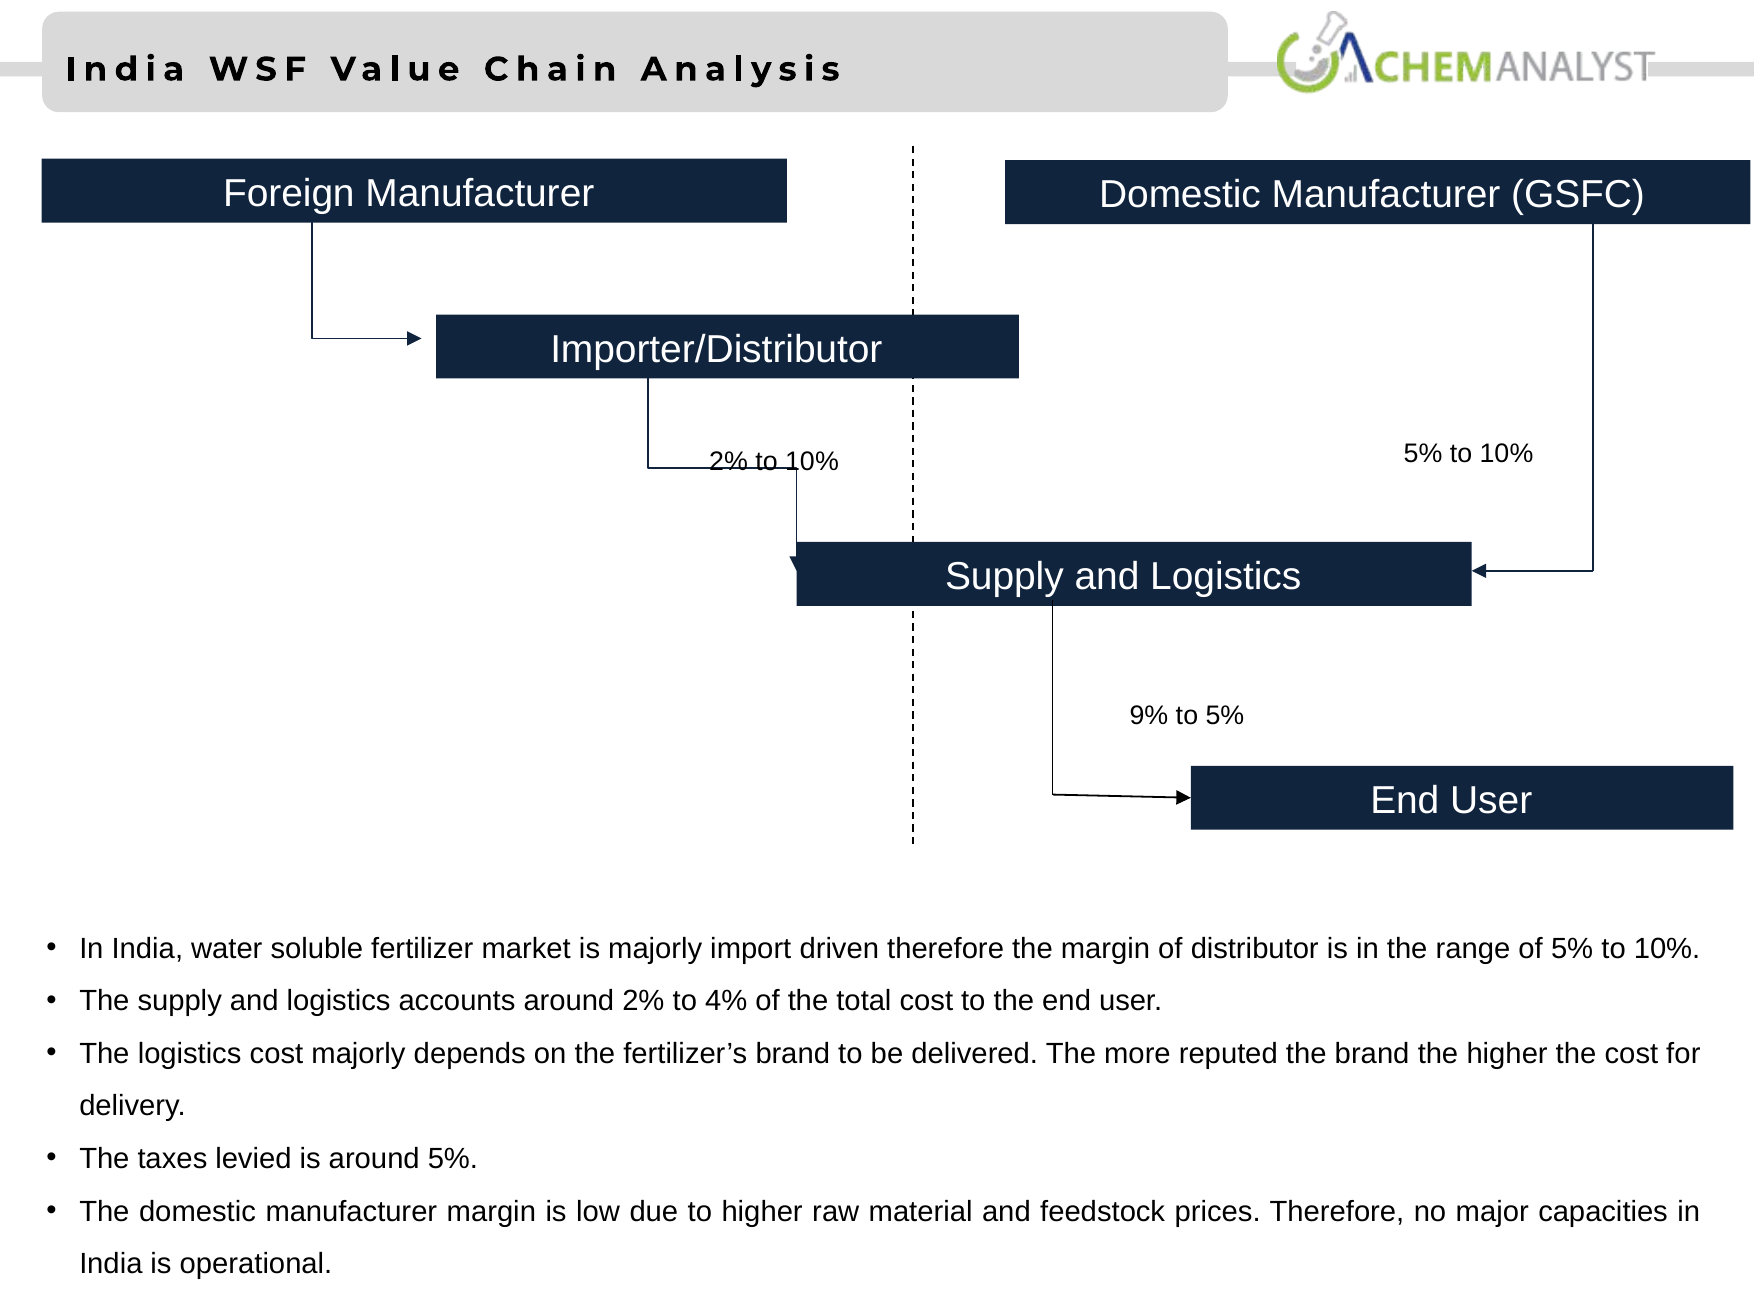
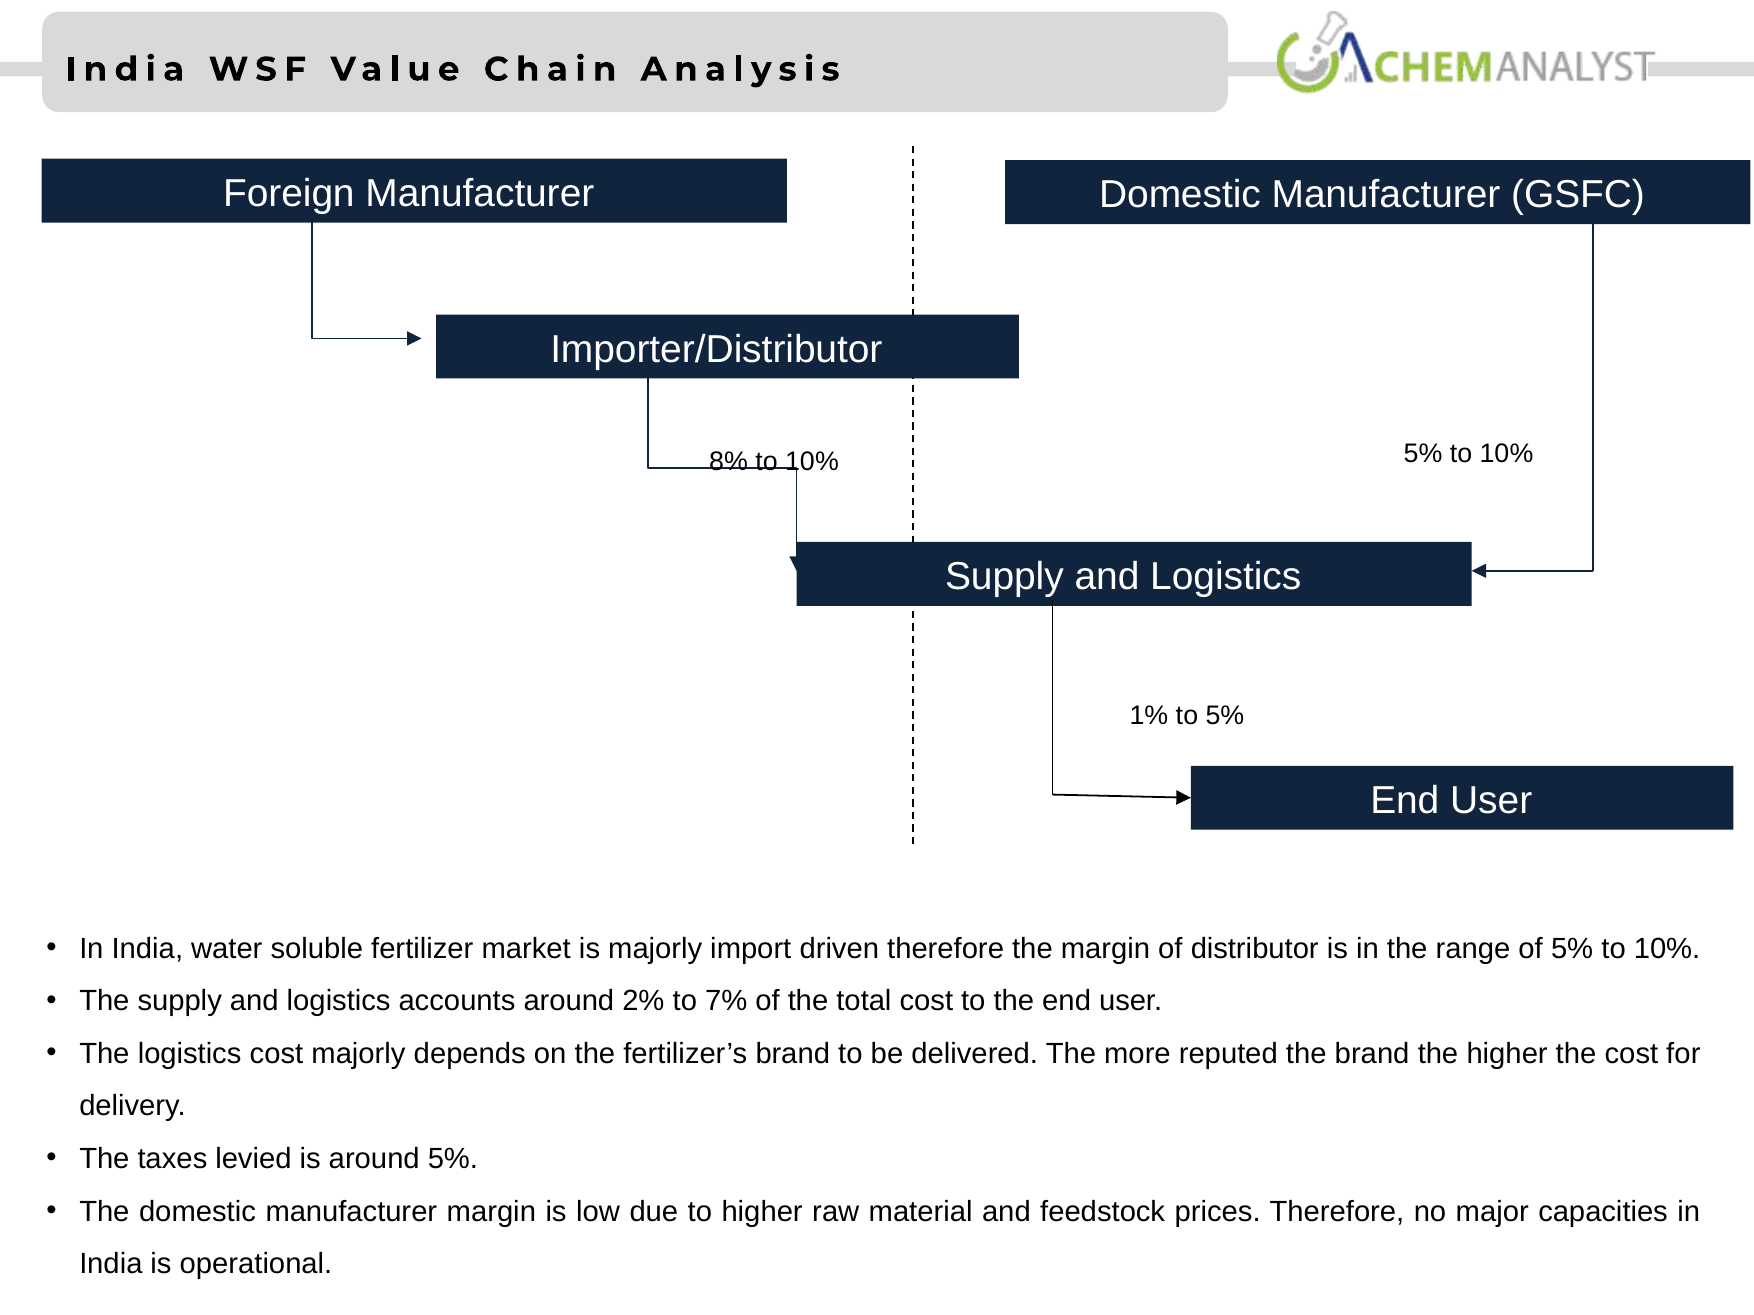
2%: 2% -> 8% (728, 462)
9%: 9% -> 1% (1149, 715)
4%: 4% -> 7% (726, 1001)
